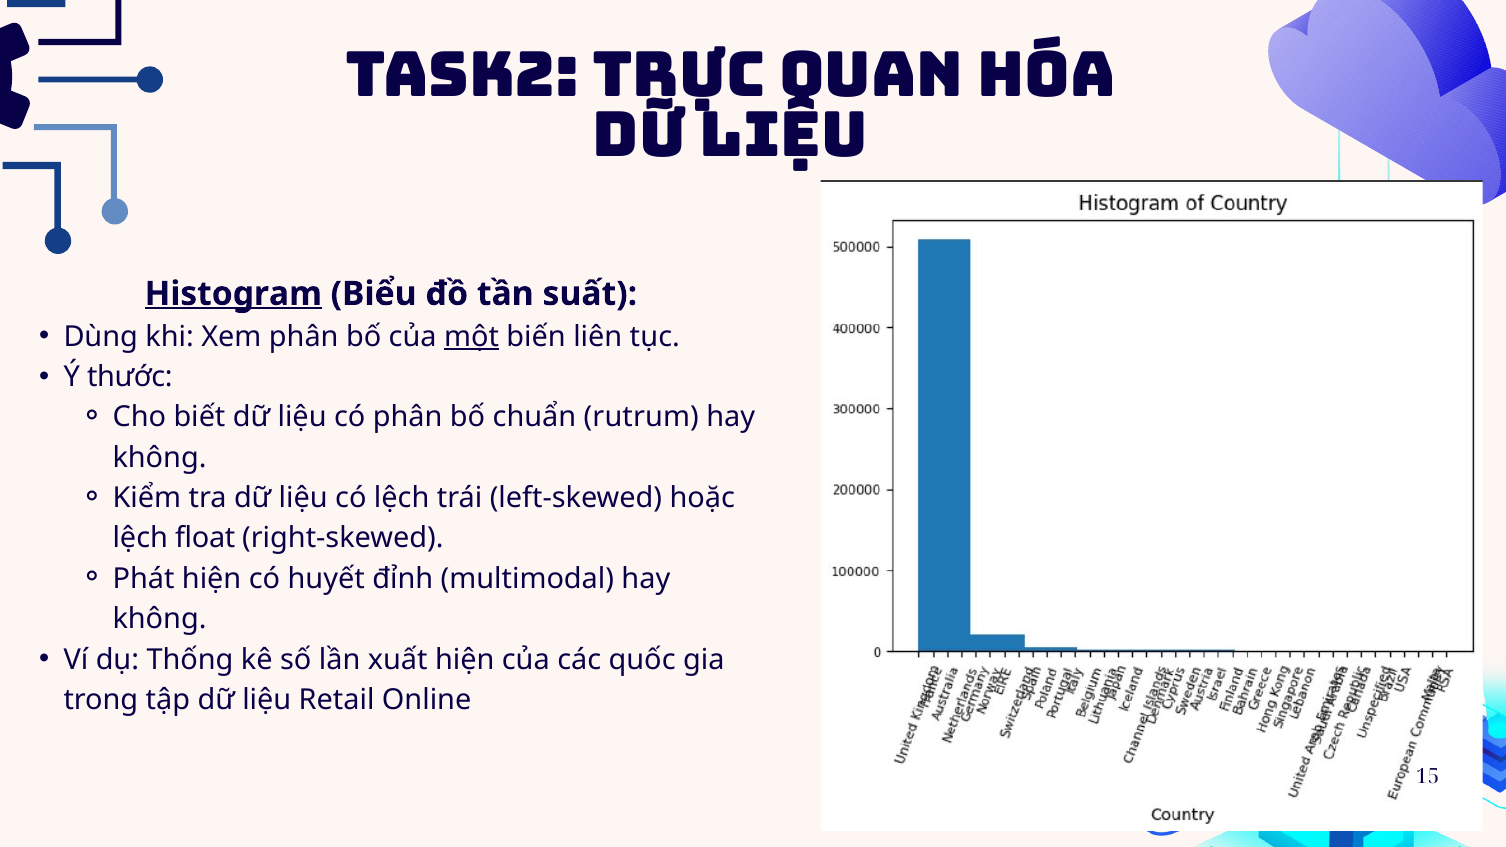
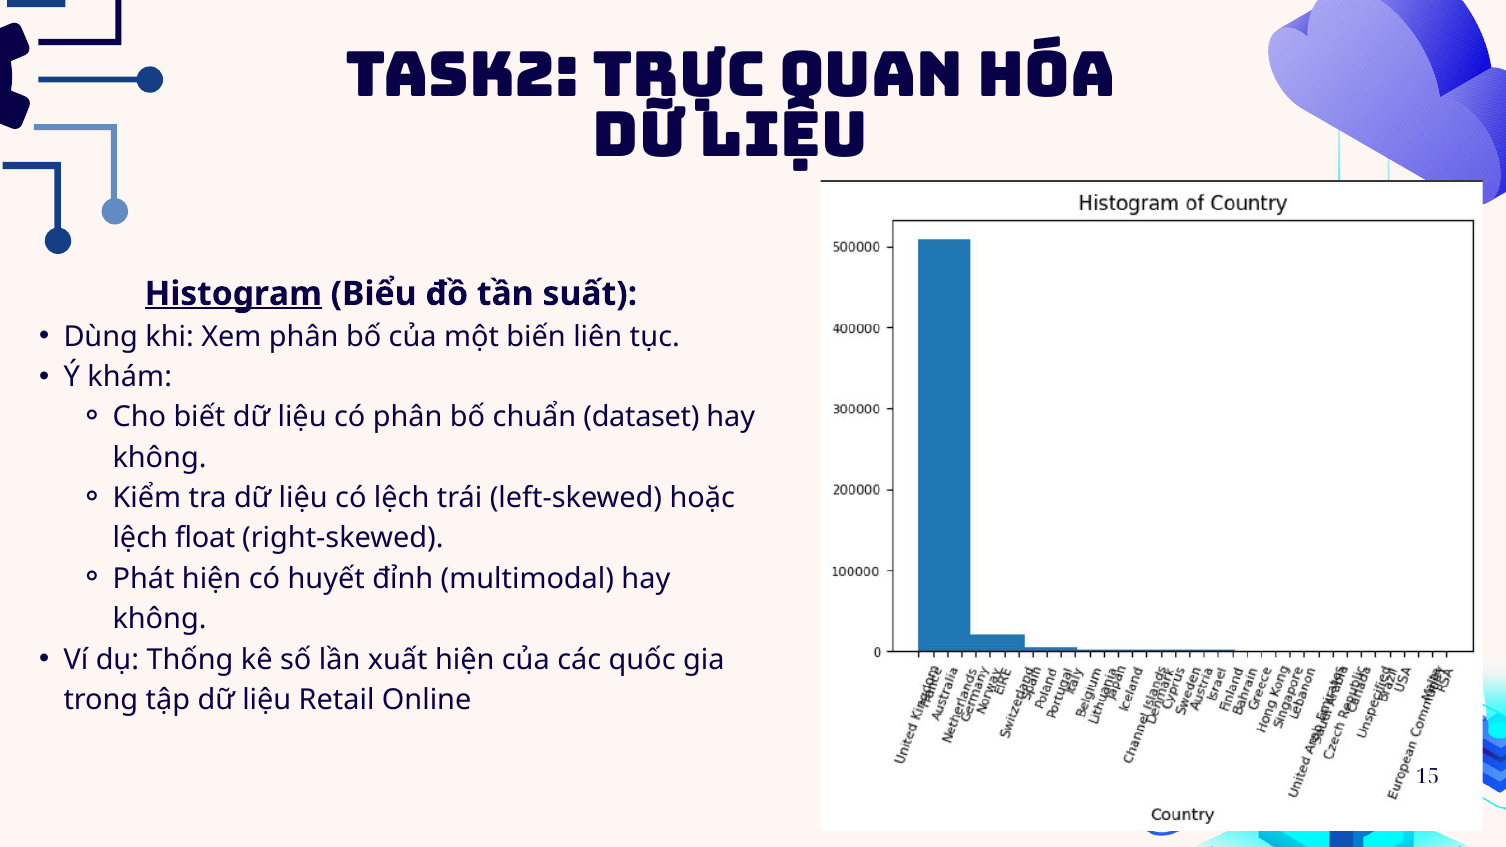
một underline: present -> none (472, 337)
thước: thước -> khám (130, 377)
rutrum: rutrum -> dataset (641, 417)
